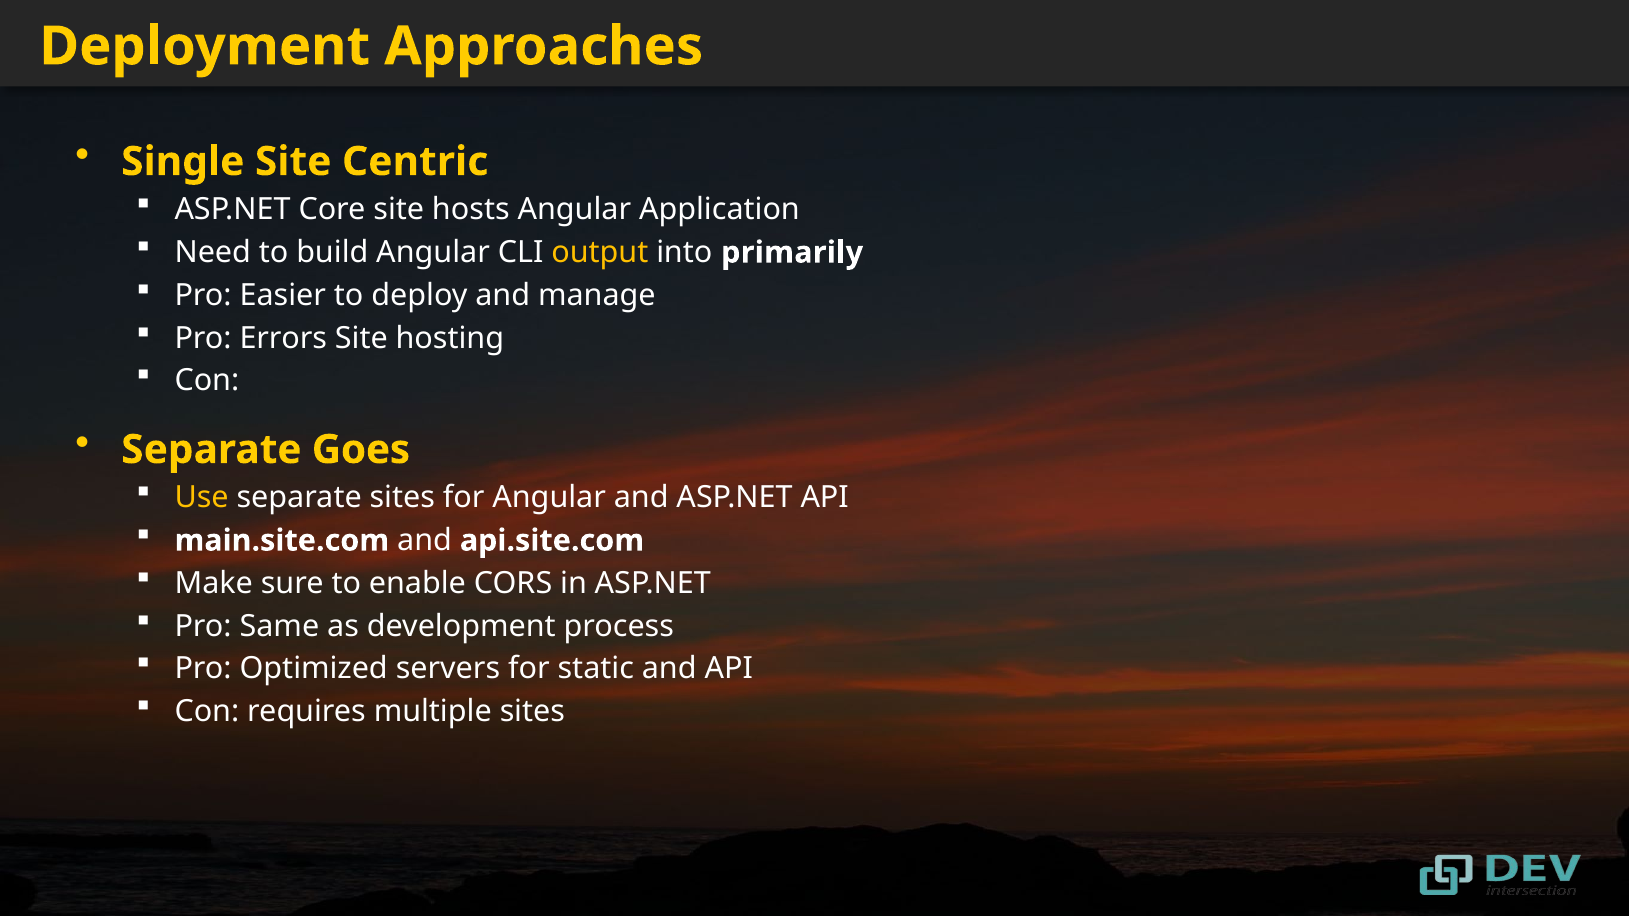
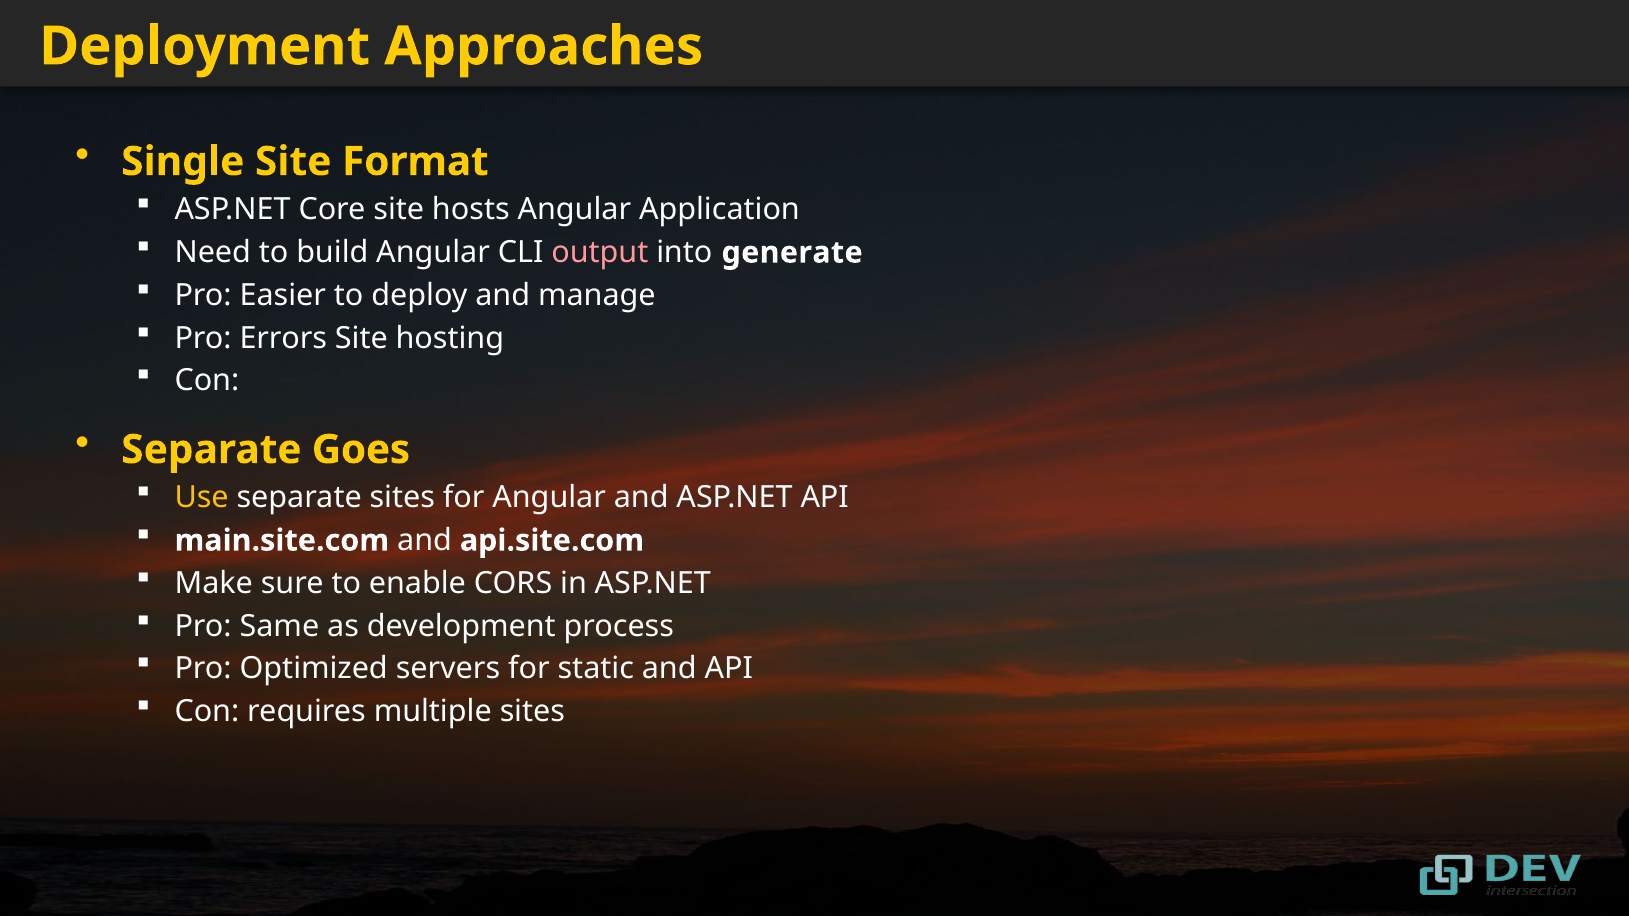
Centric: Centric -> Format (415, 162)
output colour: yellow -> pink (600, 253)
primarily: primarily -> generate (792, 253)
